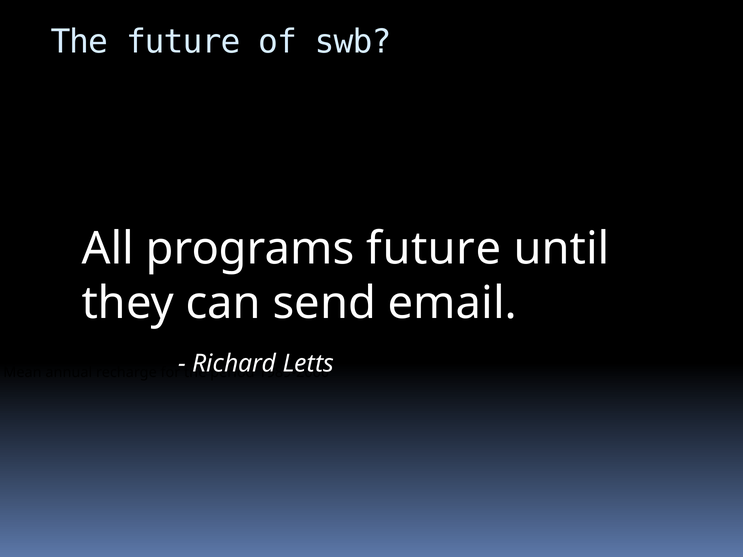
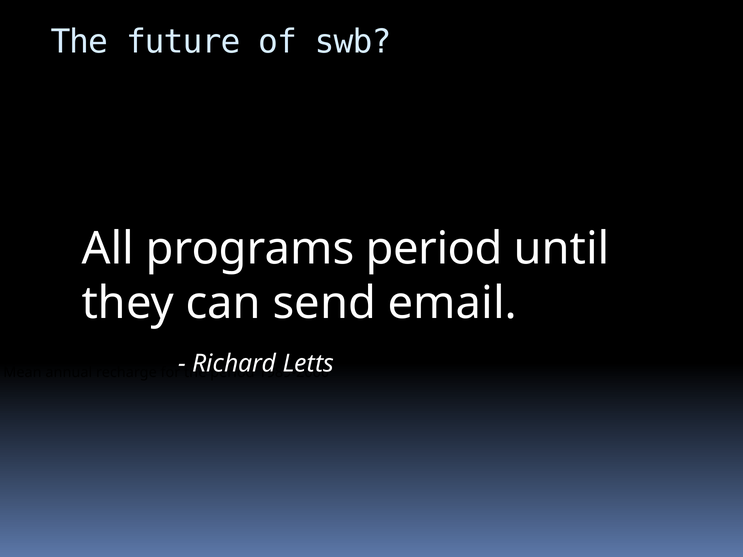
programs future: future -> period (434, 249)
